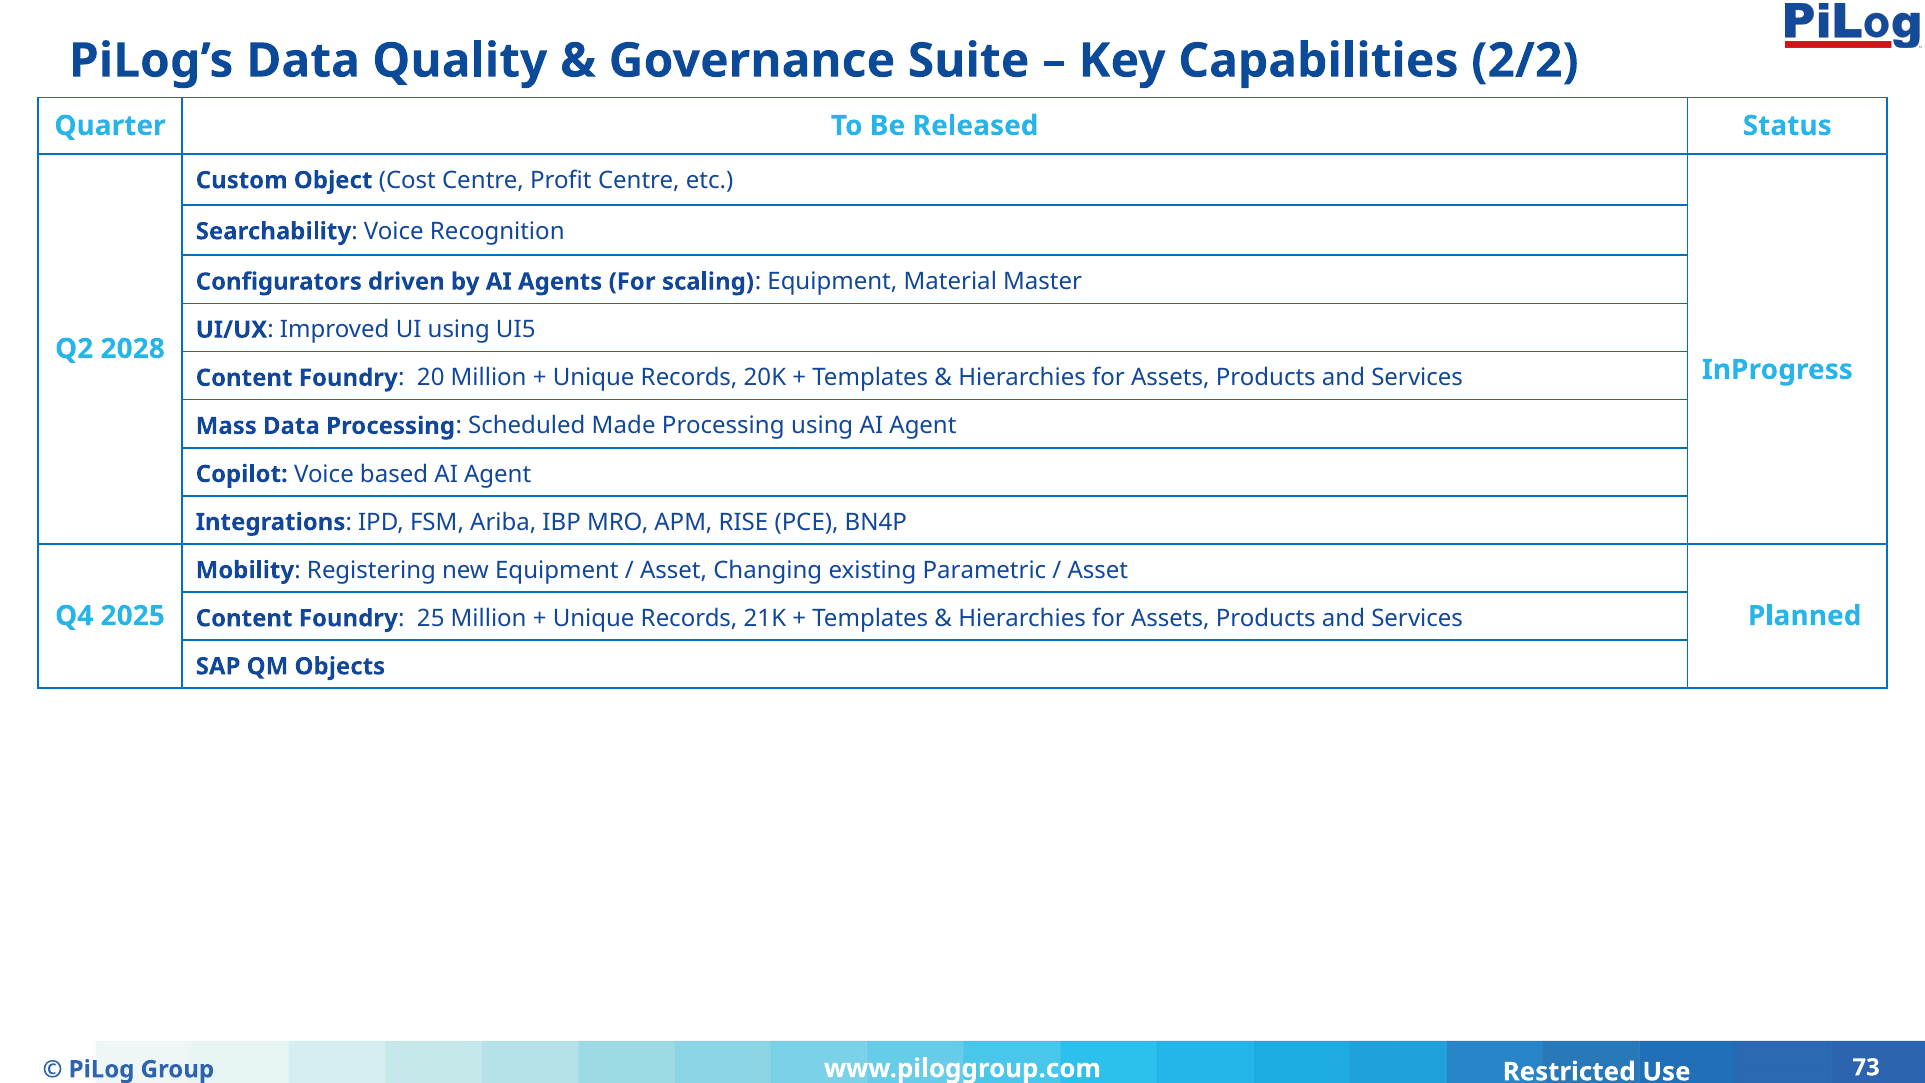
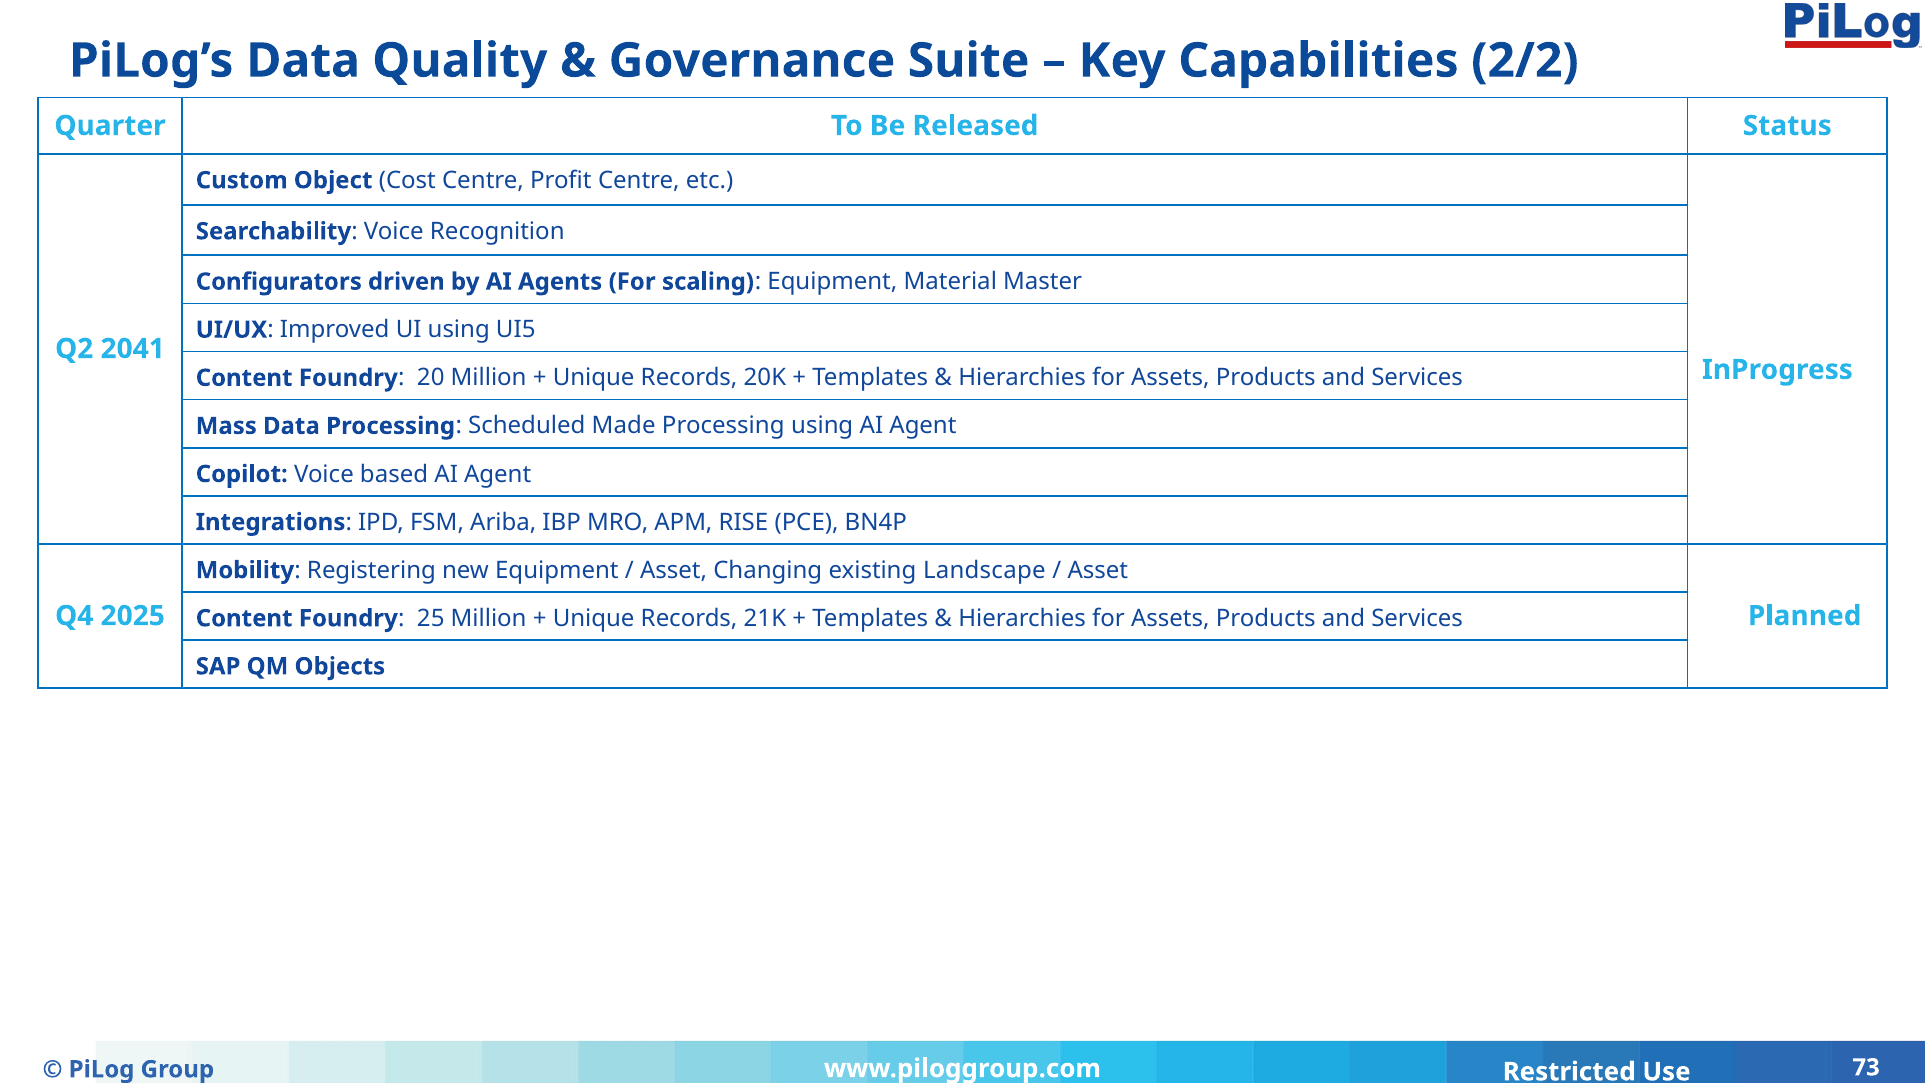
2028: 2028 -> 2041 (133, 349)
Parametric: Parametric -> Landscape (984, 570)
